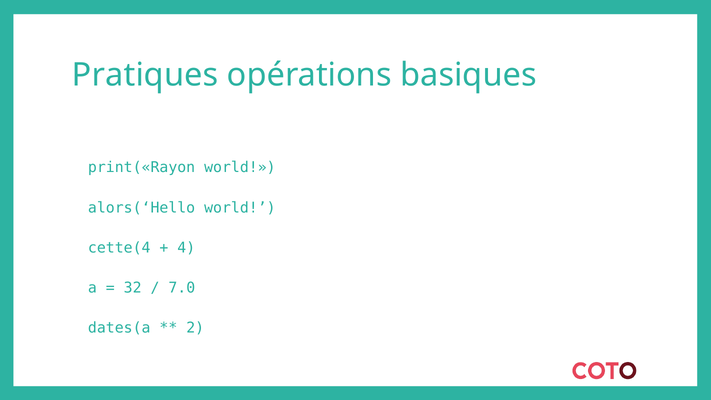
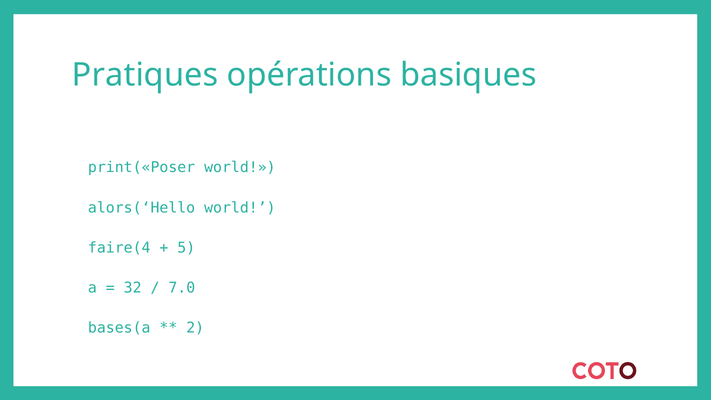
print(«Rayon: print(«Rayon -> print(«Poser (142, 168)
cette(4: cette(4 -> faire(4 (119, 248)
4: 4 -> 5 (186, 248)
dates(a: dates(a -> bases(a (119, 328)
